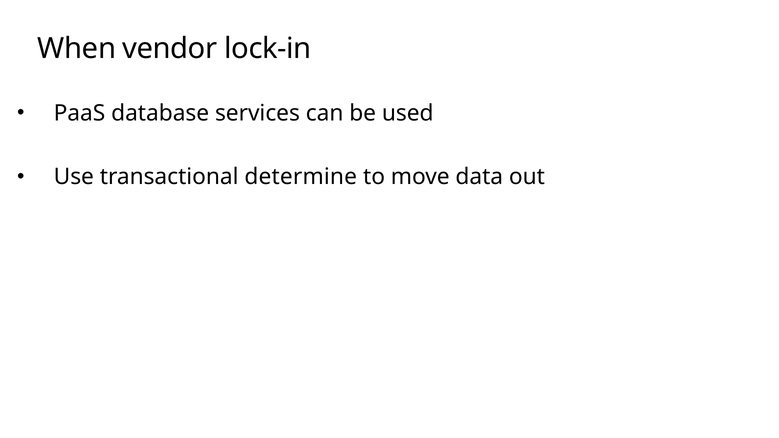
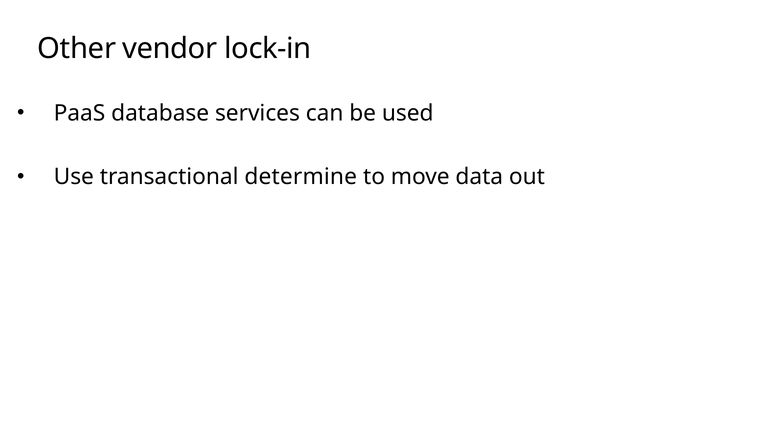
When: When -> Other (77, 49)
